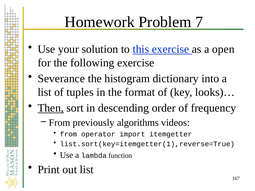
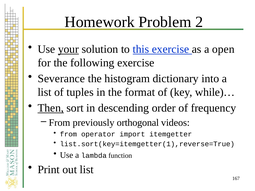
7: 7 -> 2 (199, 22)
your underline: none -> present (68, 49)
looks)…: looks)… -> while)… (215, 92)
algorithms: algorithms -> orthogonal (138, 123)
